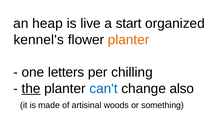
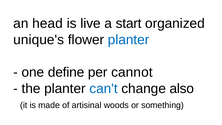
heap: heap -> head (48, 23)
kennel's: kennel's -> unique's (39, 40)
planter colour: orange -> blue (129, 40)
letters: letters -> define (66, 72)
chilling: chilling -> cannot (132, 72)
the underline: present -> none (31, 89)
